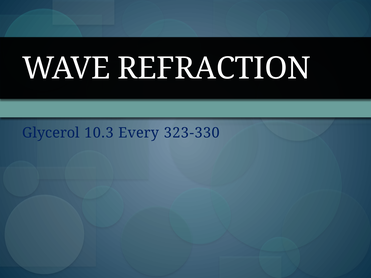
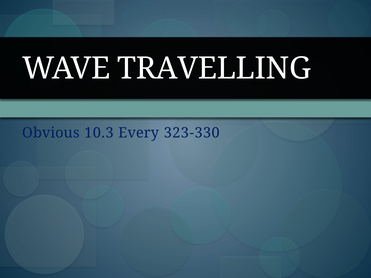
REFRACTION: REFRACTION -> TRAVELLING (214, 69)
Glycerol: Glycerol -> Obvious (51, 133)
